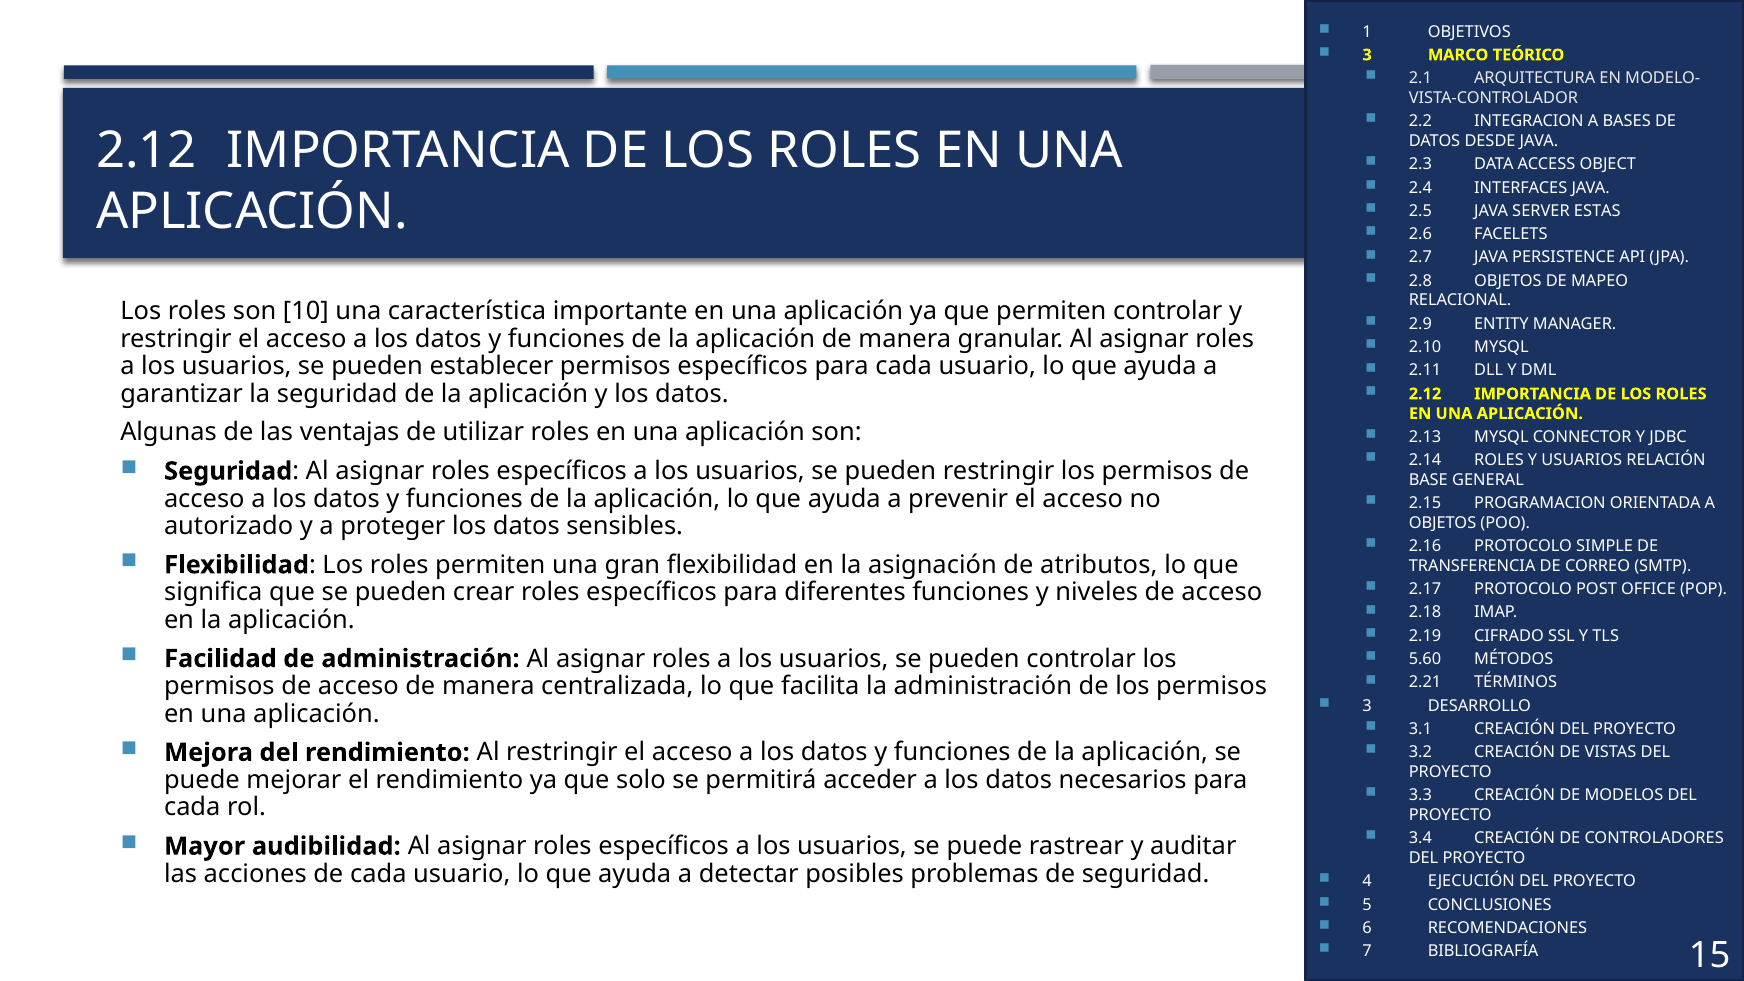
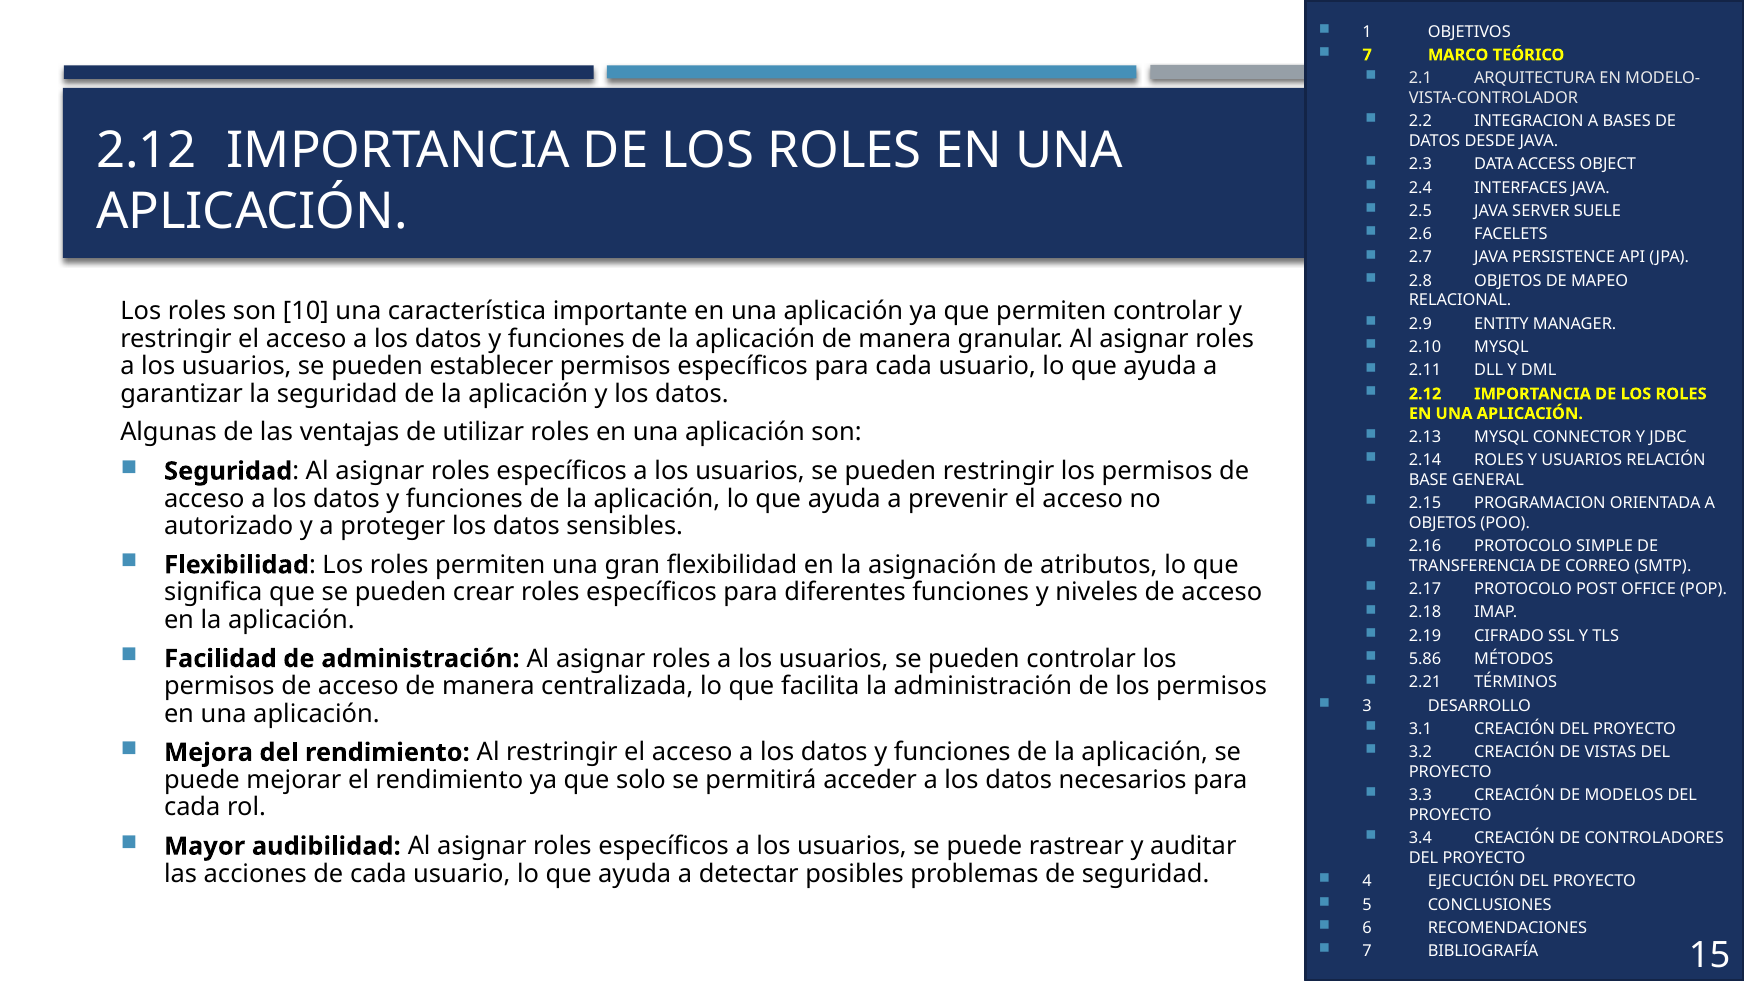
3: 3 -> 7 (1367, 55)
ESTAS: ESTAS -> SUELE (1597, 211)
5.60: 5.60 -> 5.86 (1425, 659)
